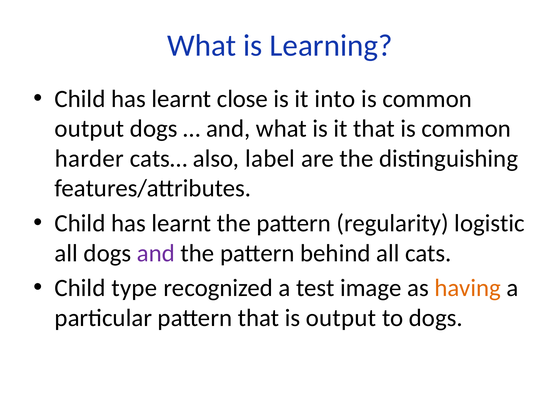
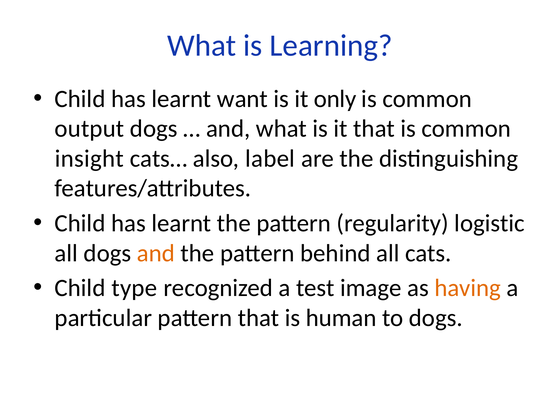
close: close -> want (242, 99)
into: into -> only (335, 99)
harder: harder -> insight (89, 159)
and colour: purple -> orange (156, 253)
is output: output -> human (341, 318)
